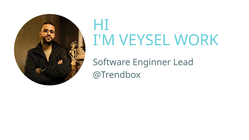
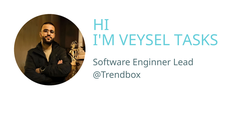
WORK: WORK -> TASKS (196, 40)
